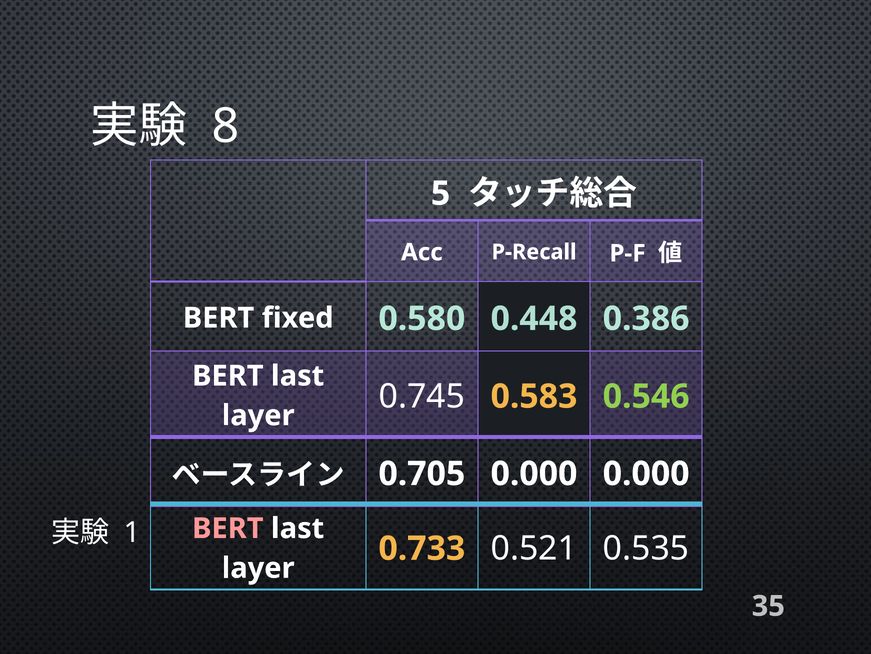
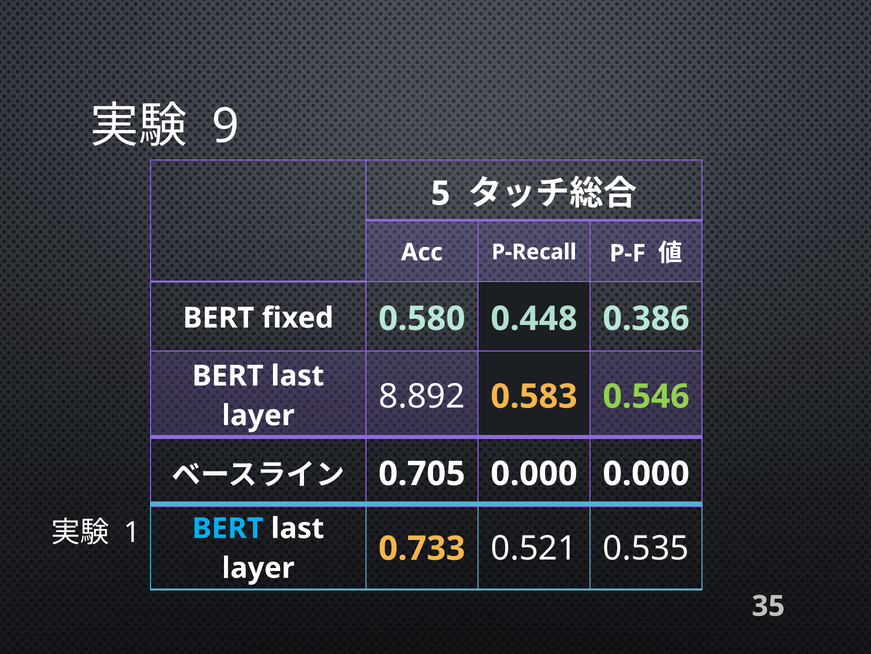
8: 8 -> 9 (226, 126)
0.745: 0.745 -> 8.892 (422, 396)
BERT colour: pink -> light blue (228, 528)
